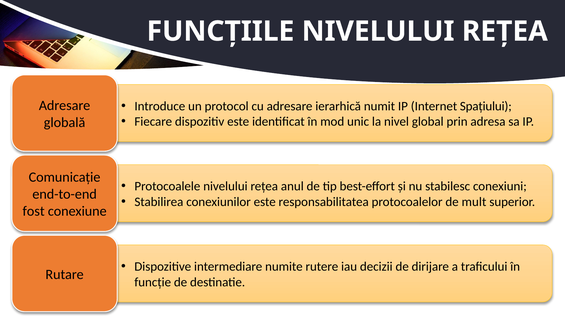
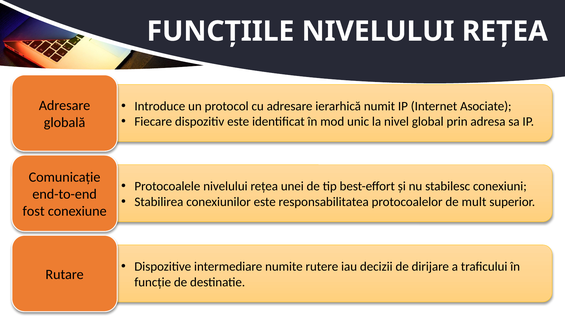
Spațiului: Spațiului -> Asociate (486, 106)
anul: anul -> unei (292, 186)
